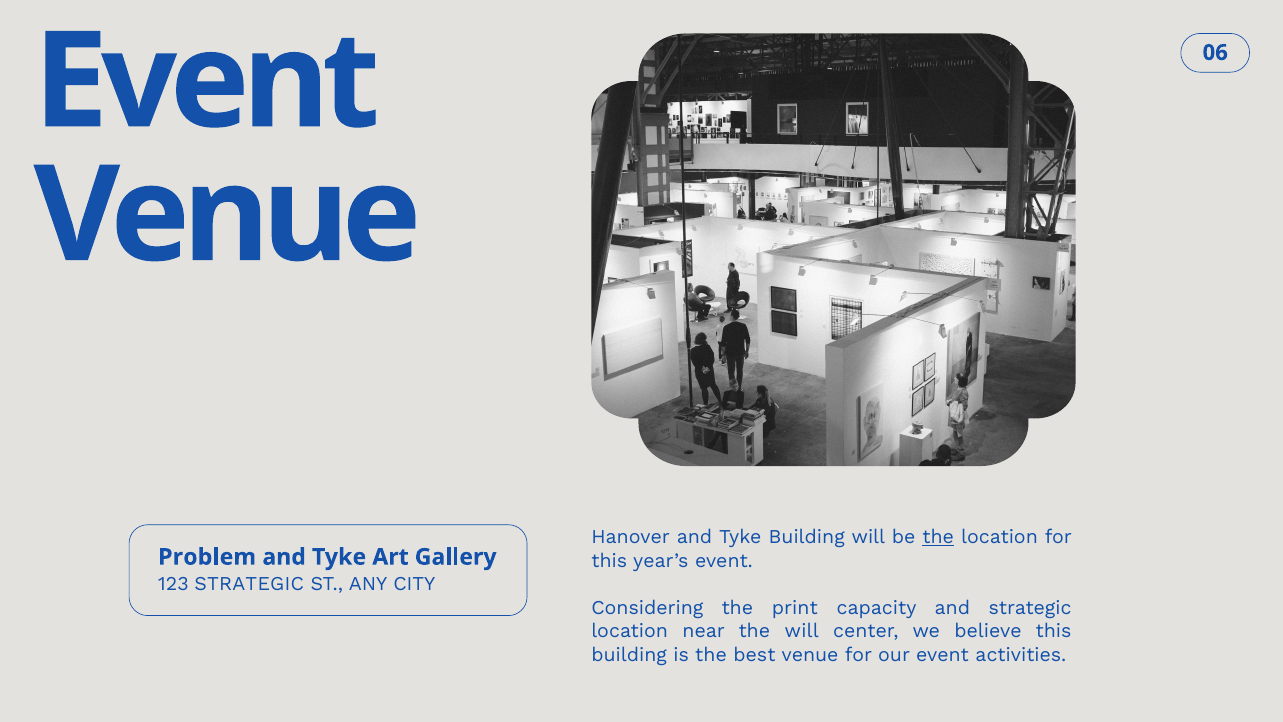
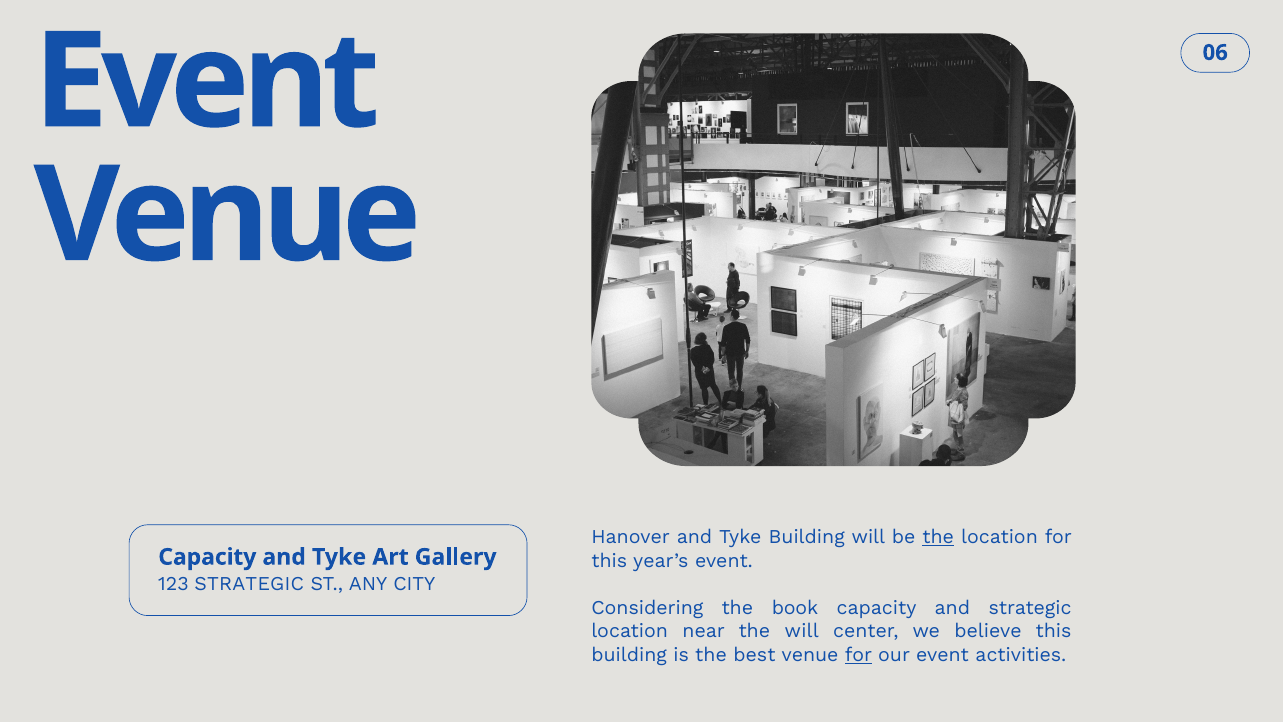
Problem: Problem -> Capacity (207, 557)
print: print -> book (795, 608)
for underline: none -> present (858, 655)
